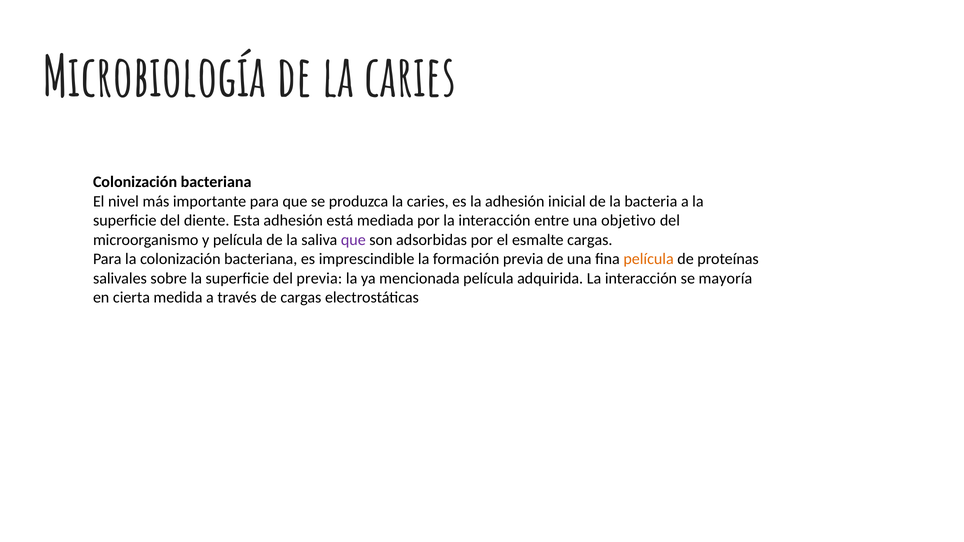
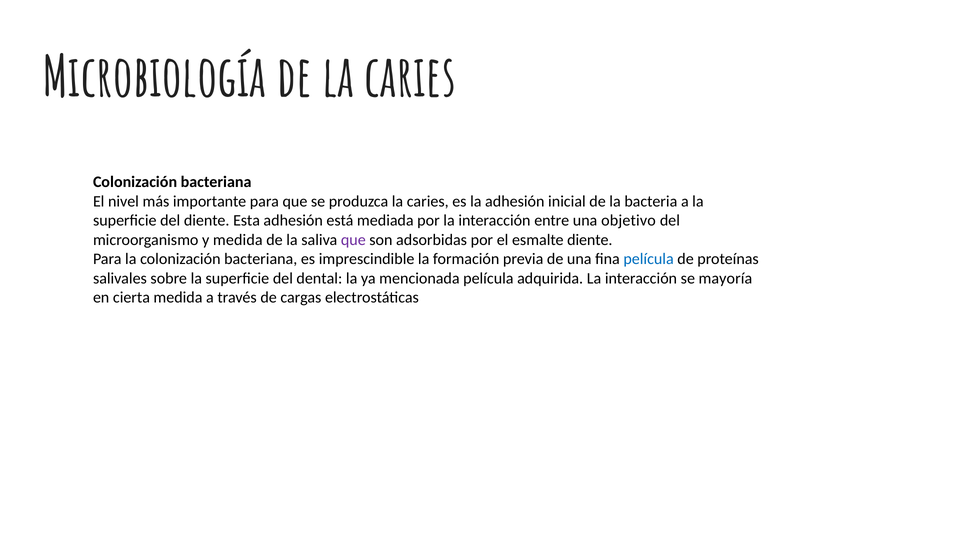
y película: película -> medida (238, 240)
esmalte cargas: cargas -> diente (590, 240)
película colour: orange -> blue (649, 259)
del previa: previa -> dental (319, 278)
